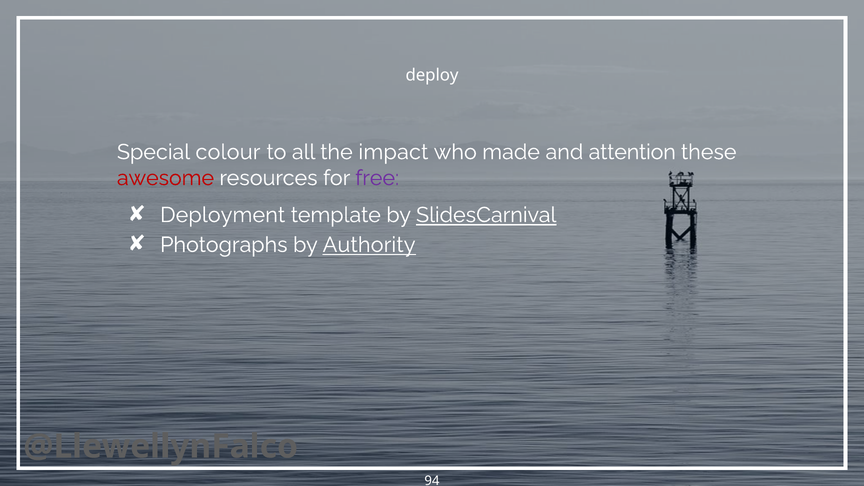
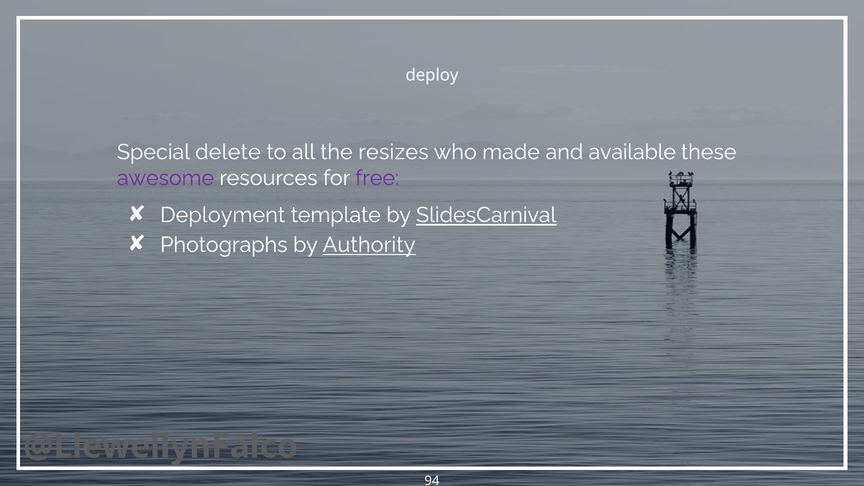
colour: colour -> delete (228, 152)
impact: impact -> resizes (393, 152)
attention: attention -> available (632, 152)
awesome colour: red -> purple (165, 178)
